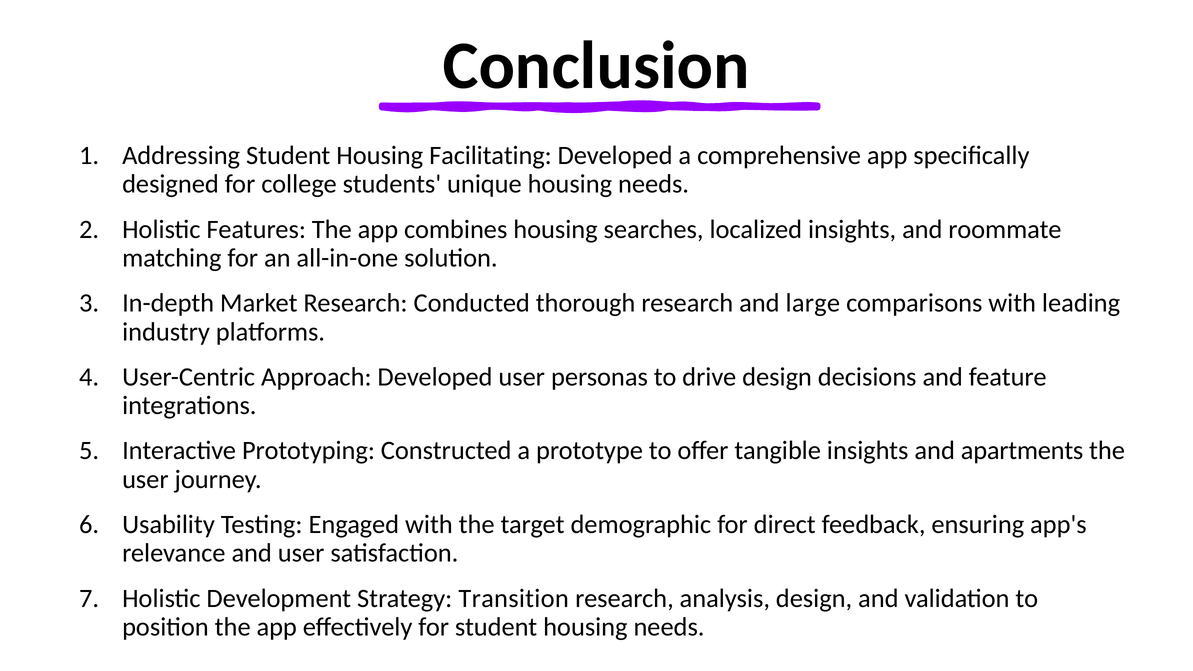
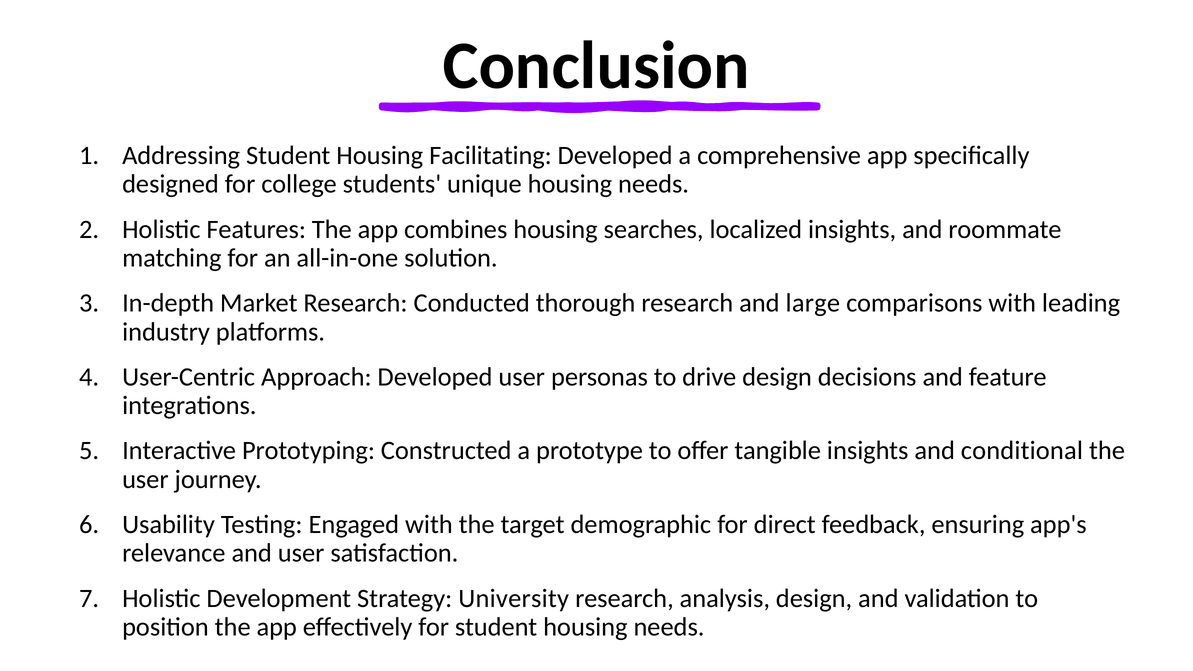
apartments: apartments -> conditional (1022, 451)
Transition: Transition -> University (514, 598)
